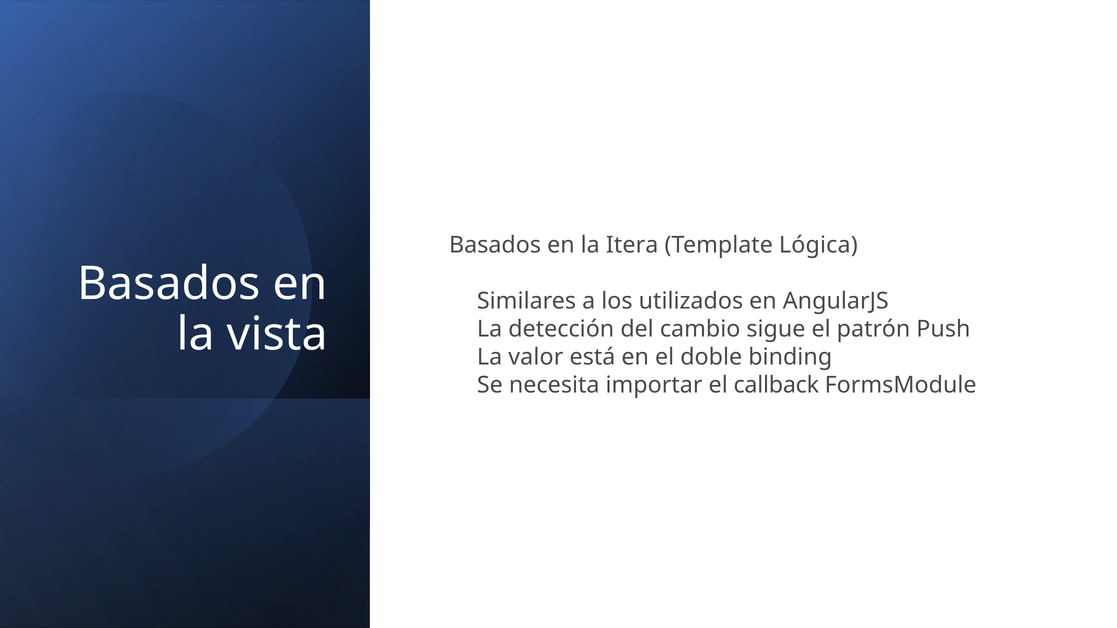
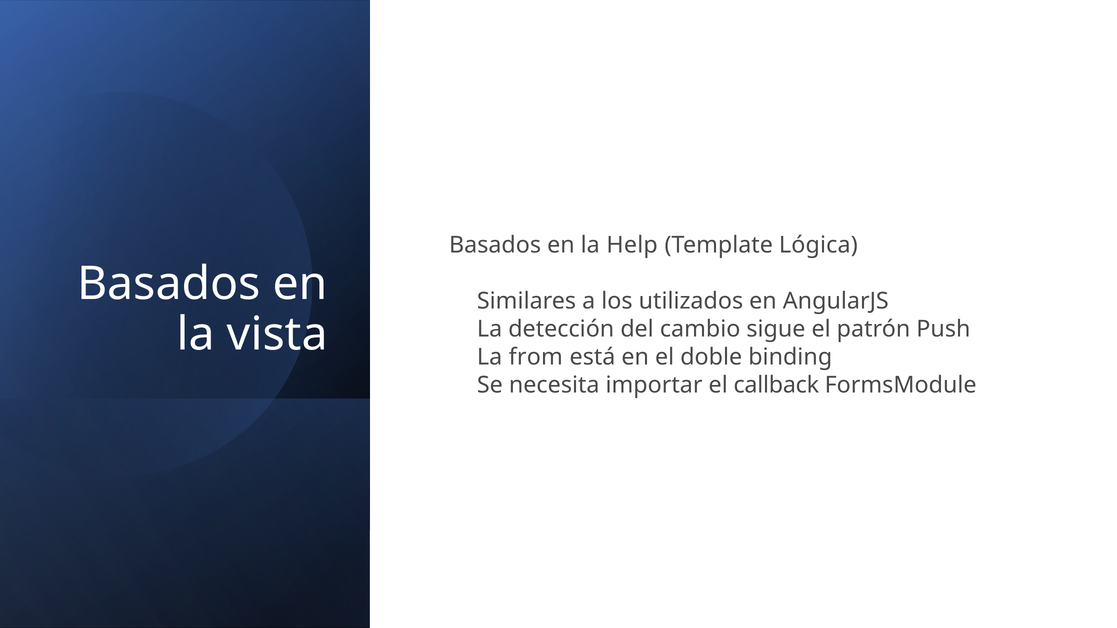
Itera: Itera -> Help (632, 245)
valor: valor -> from (536, 357)
